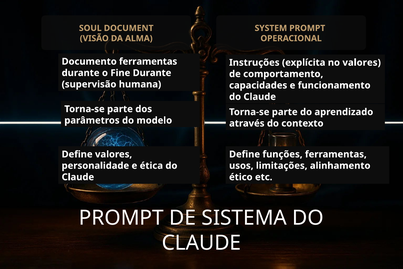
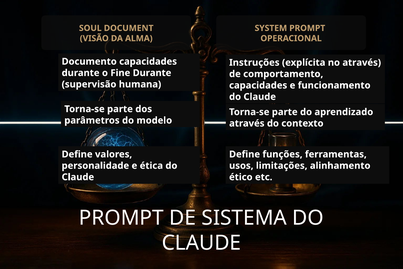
Documento ferramentas: ferramentas -> capacidades (148, 61)
no valores: valores -> através (362, 62)
